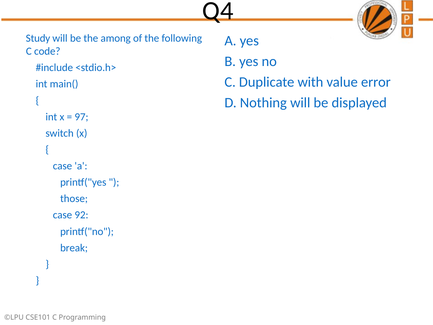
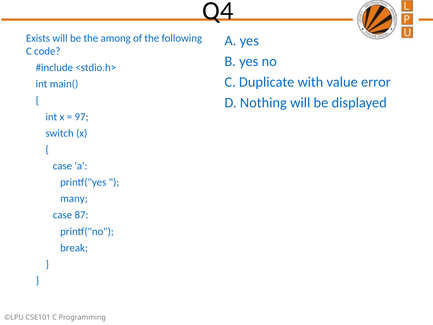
Study: Study -> Exists (38, 38)
those: those -> many (74, 199)
92: 92 -> 87 (82, 215)
